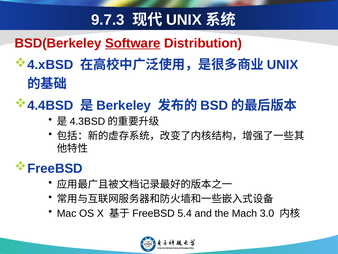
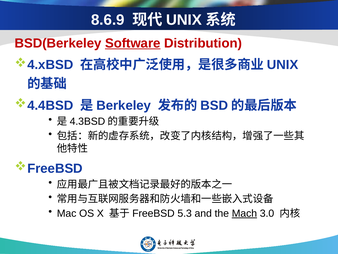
9.7.3: 9.7.3 -> 8.6.9 (108, 20)
5.4: 5.4 -> 5.3 (185, 213)
Mach underline: none -> present (244, 213)
